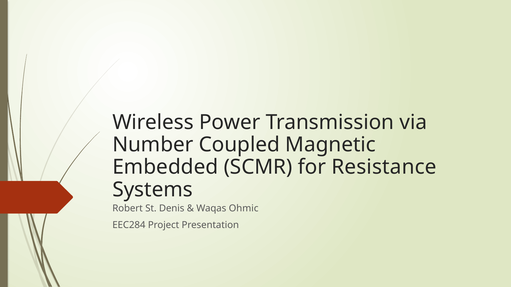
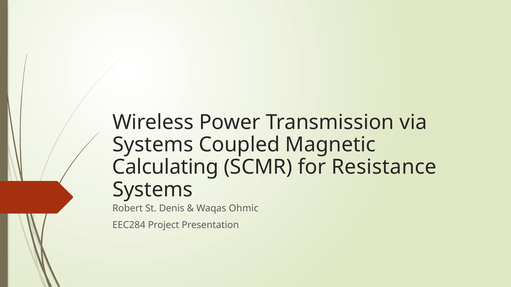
Number: Number -> Systems (153, 145)
Embedded: Embedded -> Calculating (165, 167)
